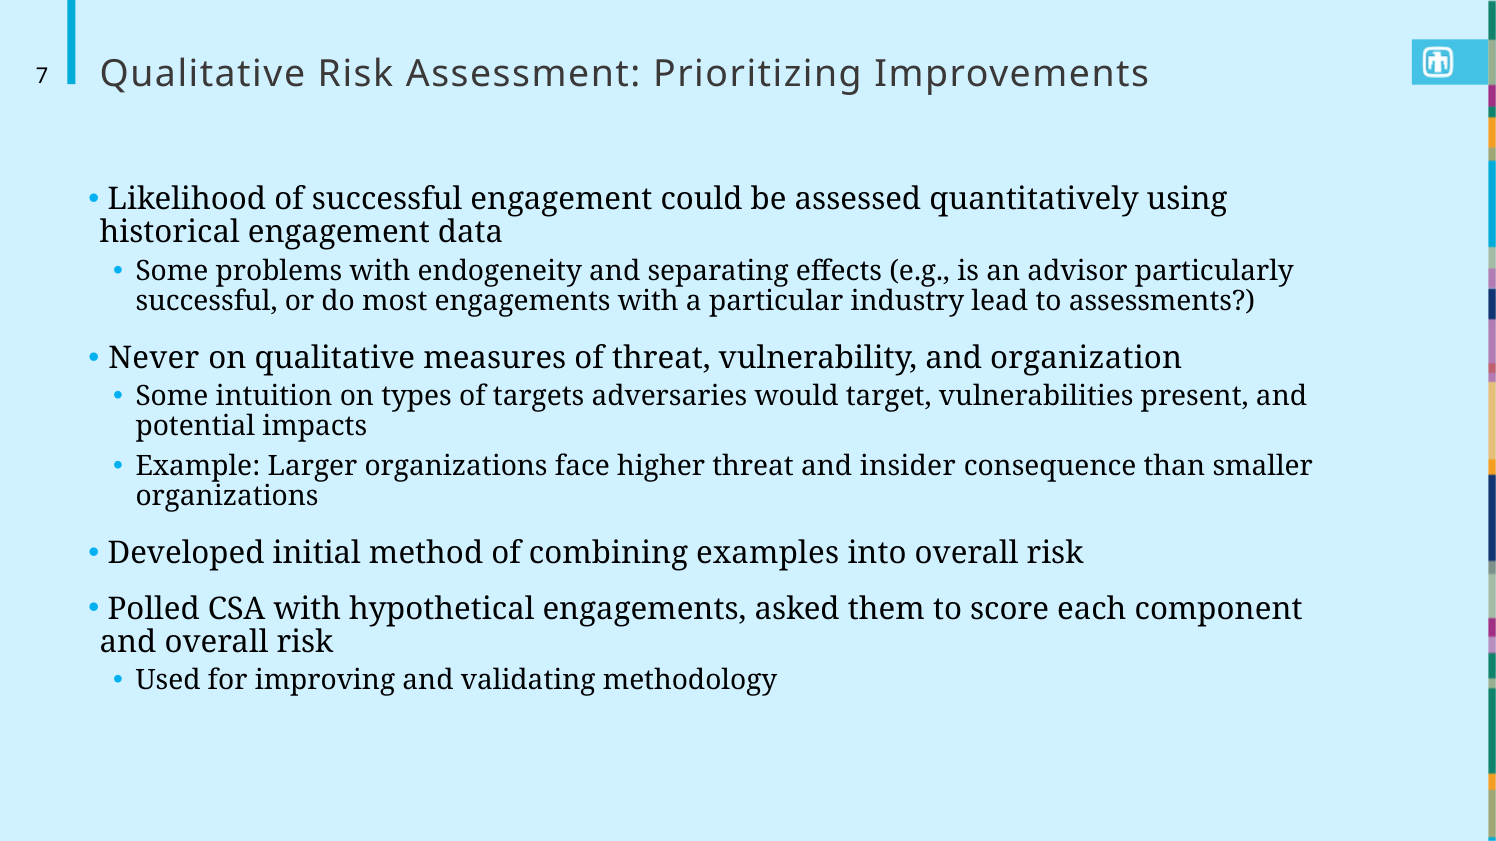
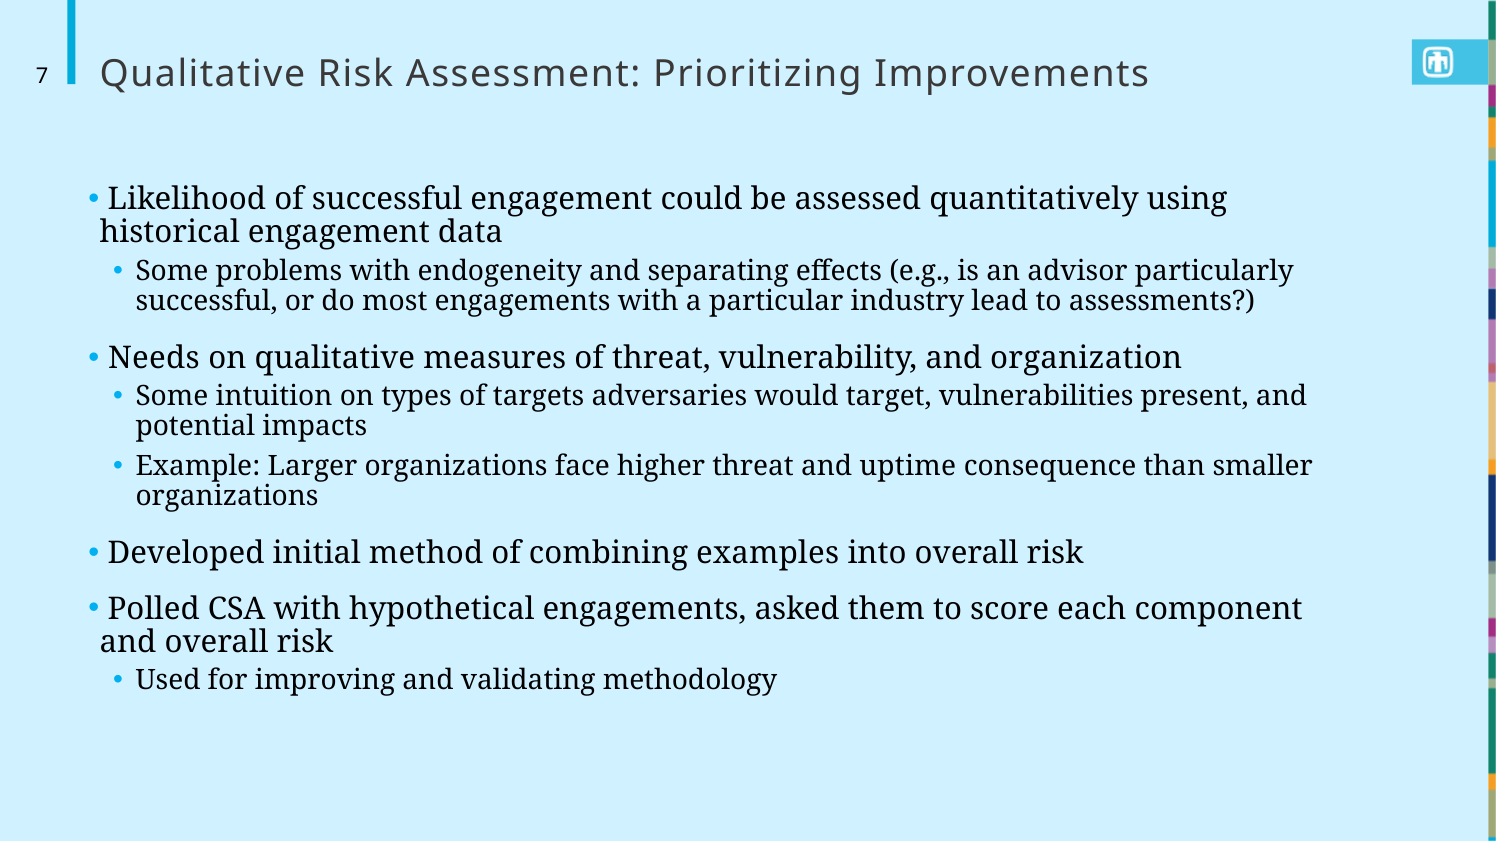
Never: Never -> Needs (154, 358)
insider: insider -> uptime (908, 467)
